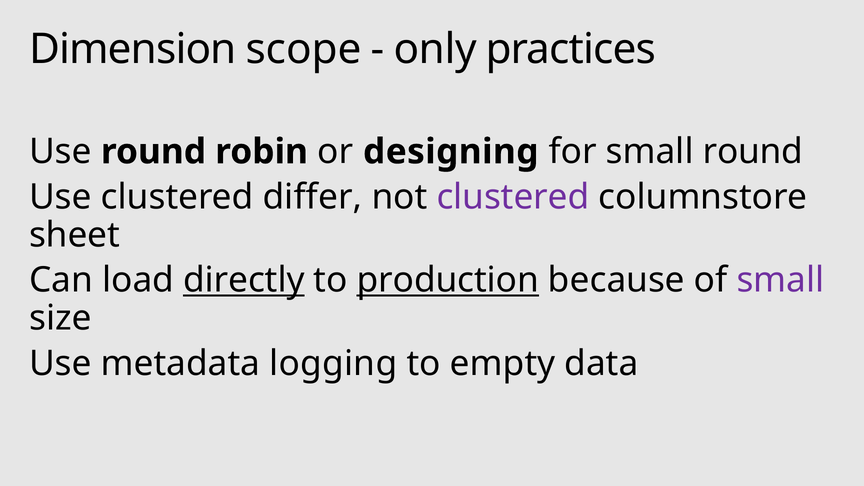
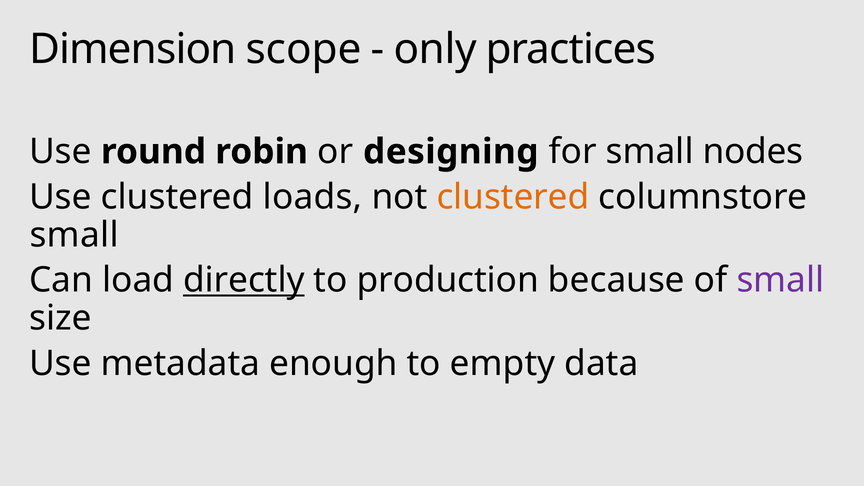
small round: round -> nodes (753, 152)
differ: differ -> loads (312, 197)
clustered colour: purple -> orange (513, 197)
sheet: sheet -> small (74, 235)
production underline: present -> none (448, 280)
logging: logging -> enough (333, 363)
